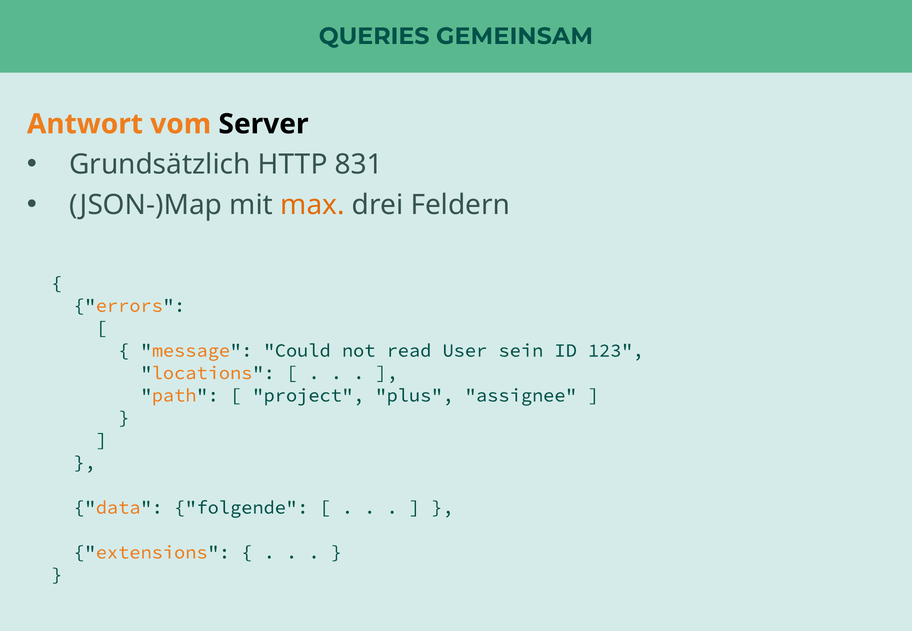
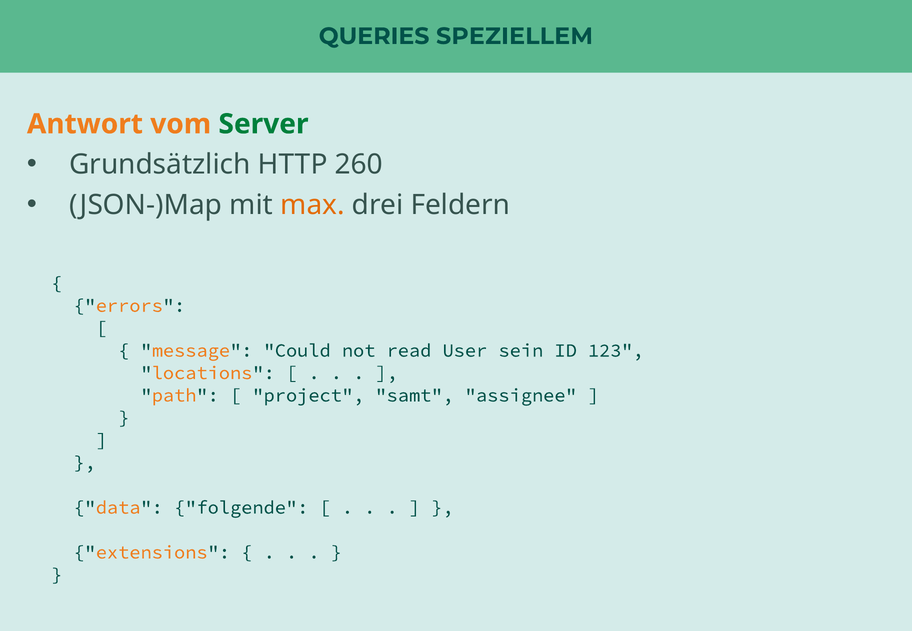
GEMEINSAM: GEMEINSAM -> SPEZIELLEM (515, 36)
Server colour: black -> green (263, 124)
831: 831 -> 260 (359, 165)
plus: plus -> samt (415, 396)
